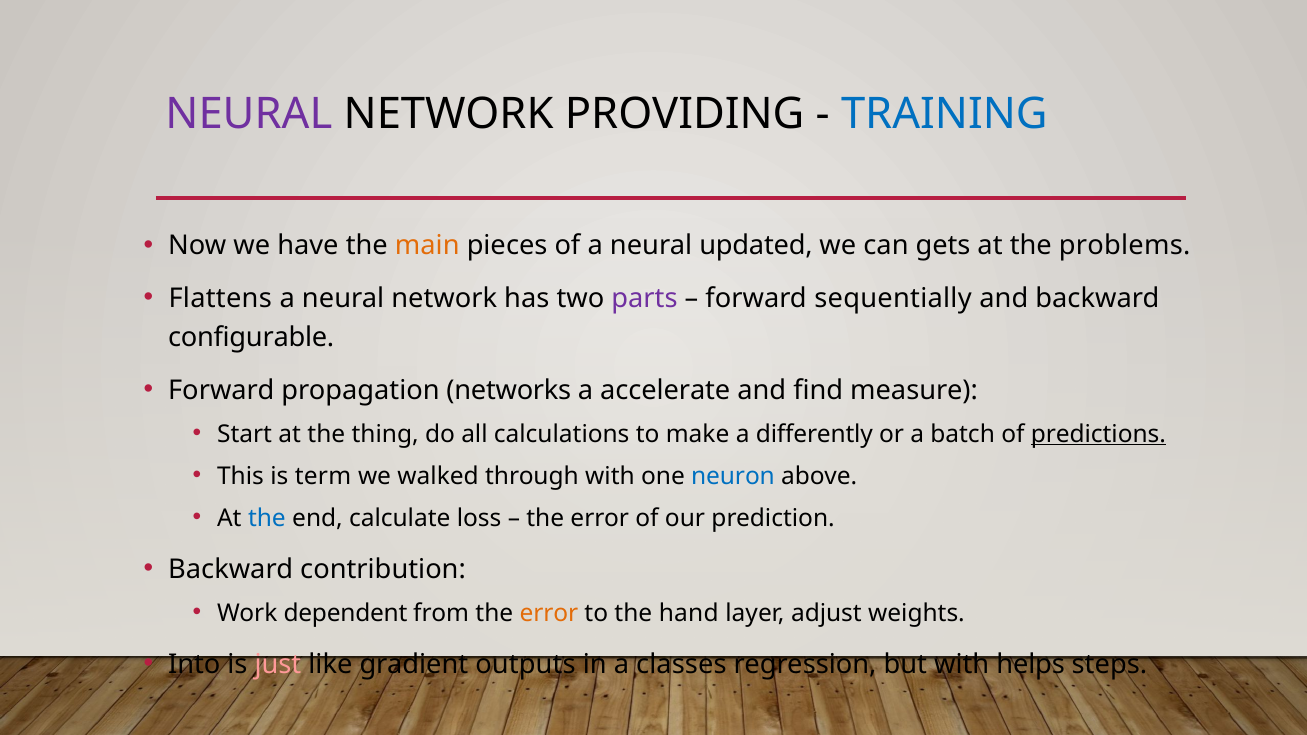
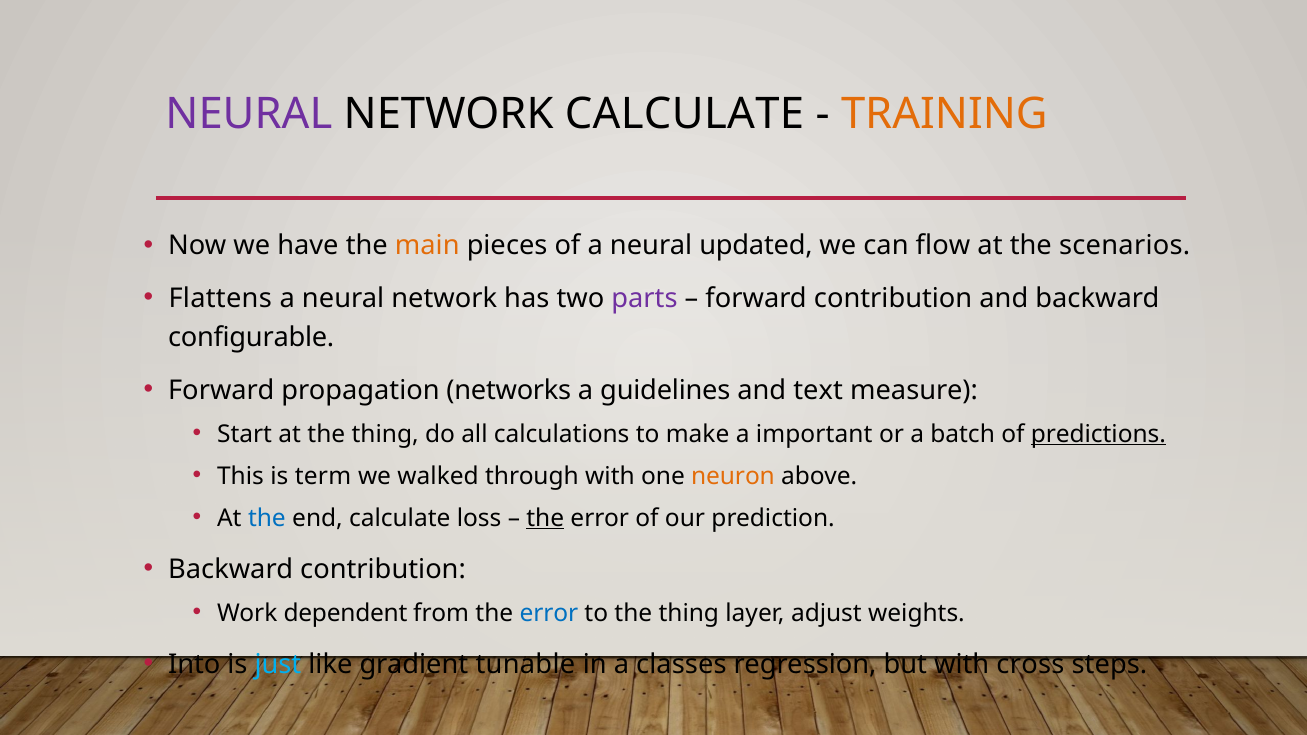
NETWORK PROVIDING: PROVIDING -> CALCULATE (684, 114)
TRAINING colour: blue -> orange (944, 114)
gets: gets -> flow (943, 246)
problems: problems -> scenarios (1125, 246)
forward sequentially: sequentially -> contribution (893, 299)
accelerate: accelerate -> guidelines (665, 391)
find: find -> text (818, 391)
differently: differently -> important (814, 434)
neuron colour: blue -> orange (733, 476)
the underline: none -> present (545, 518)
error colour: orange -> blue (549, 613)
to the hand: hand -> thing (689, 613)
just colour: pink -> light blue (278, 665)
outputs: outputs -> tunable (525, 665)
helps: helps -> cross (1030, 665)
